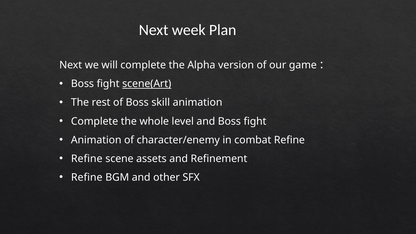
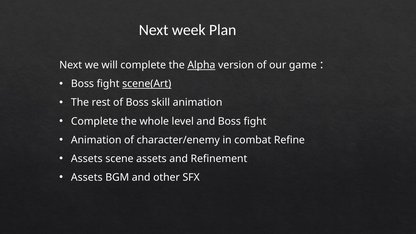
Alpha underline: none -> present (201, 65)
Refine: Refine -> Assets (87, 159)
Refine: Refine -> Assets (87, 177)
